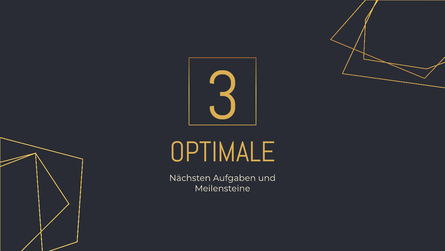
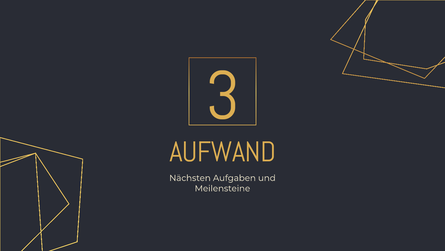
OPTIMALE: OPTIMALE -> AUFWAND (223, 152)
